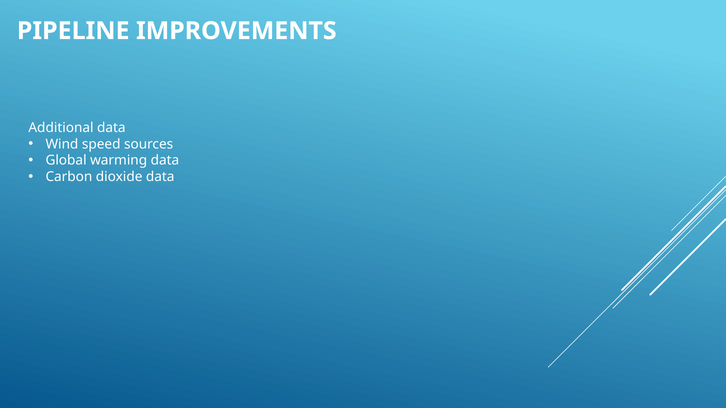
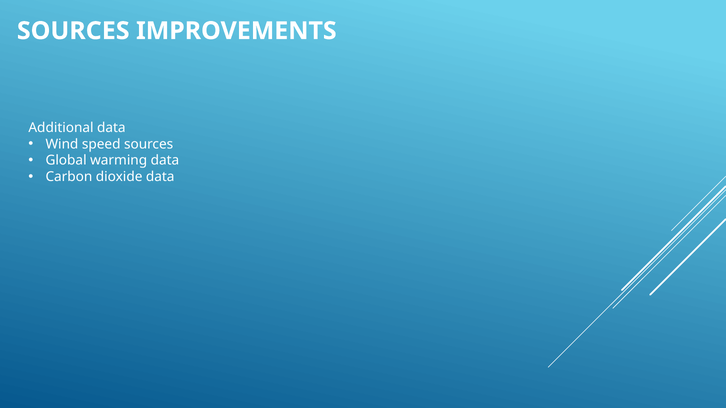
PIPELINE: PIPELINE -> SOURCES (73, 31)
